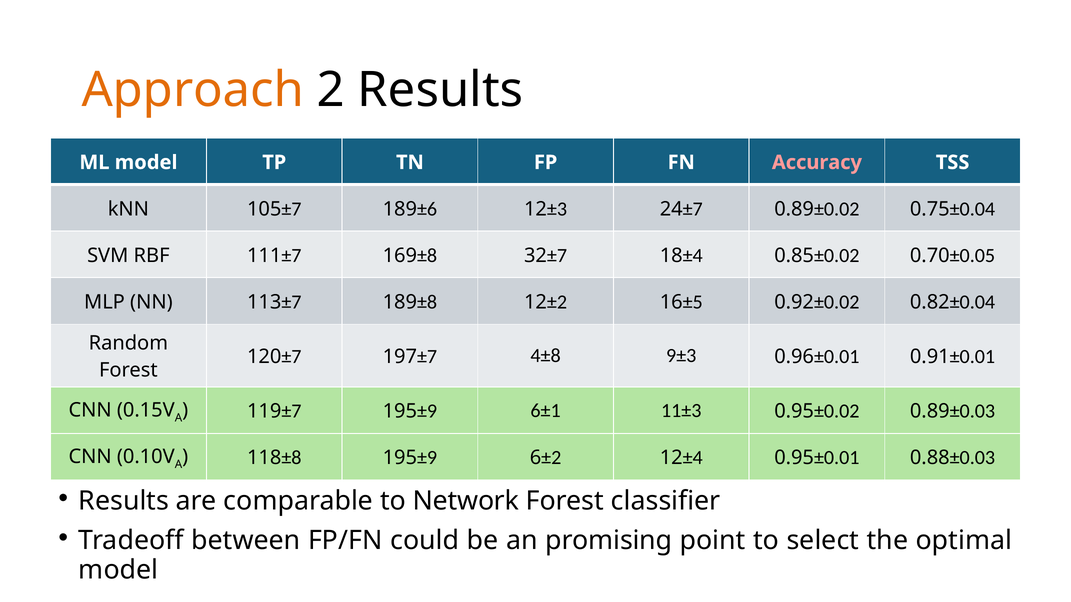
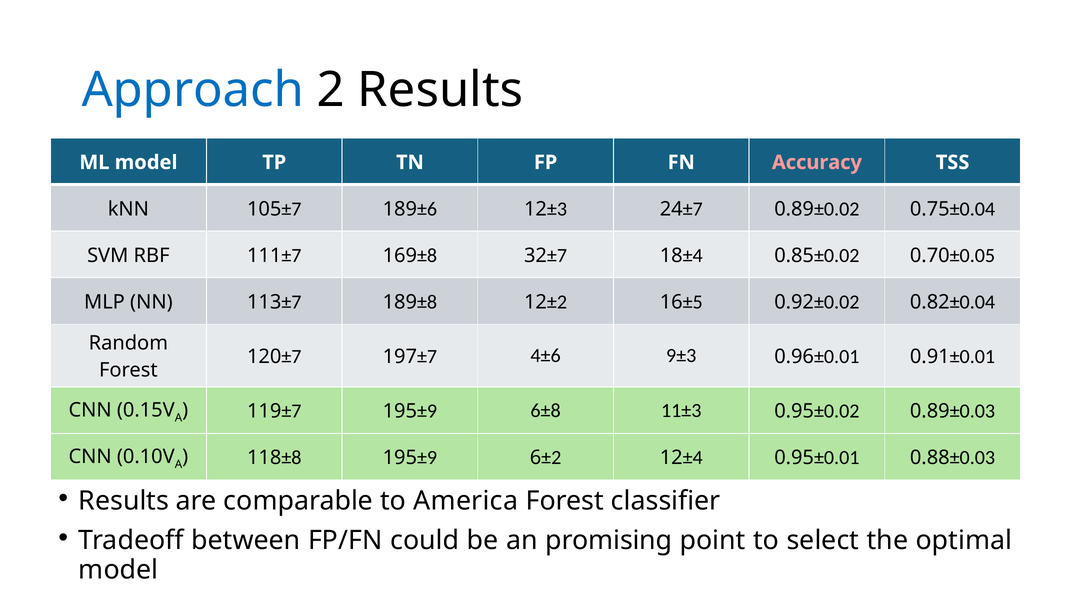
Approach colour: orange -> blue (193, 90)
4±8: 4±8 -> 4±6 (546, 356)
6±1: 6±1 -> 6±8 (546, 411)
Network: Network -> America (466, 501)
